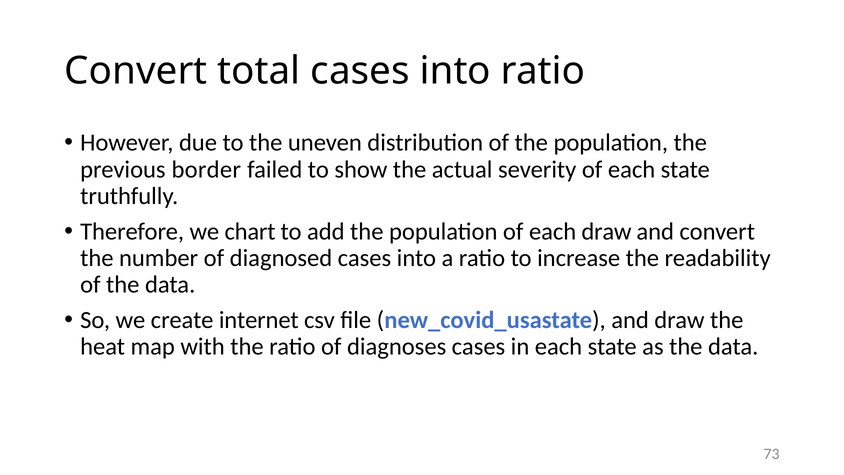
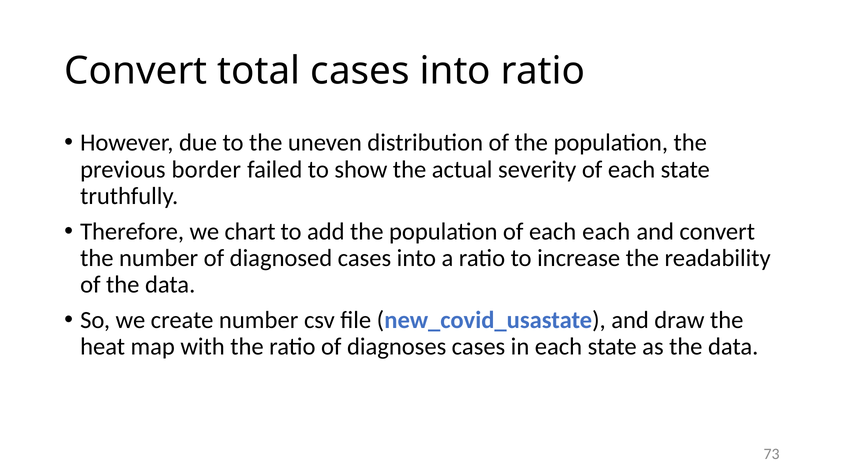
each draw: draw -> each (606, 231)
create internet: internet -> number (259, 320)
